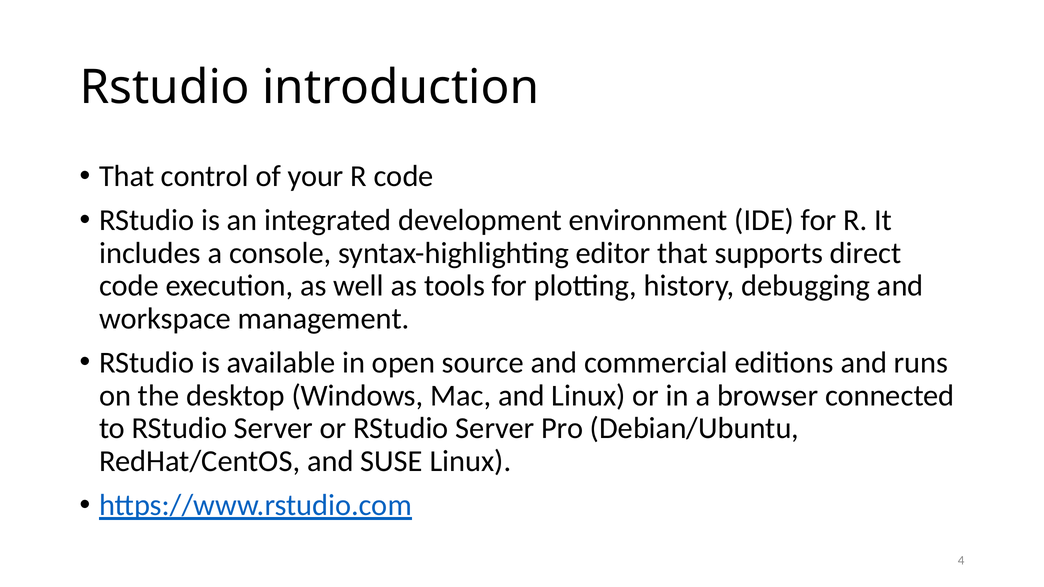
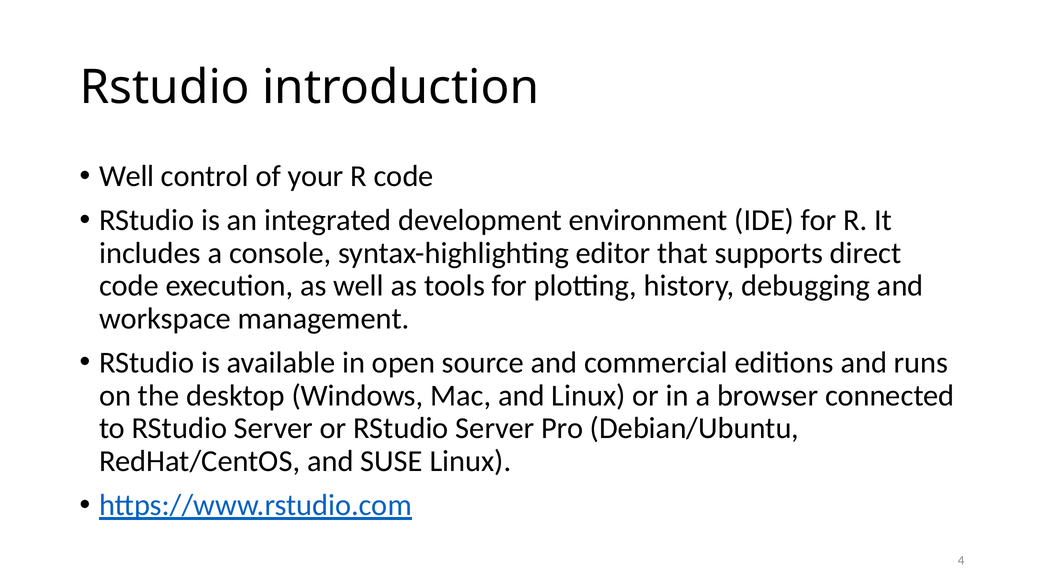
That: That -> Well (127, 177)
